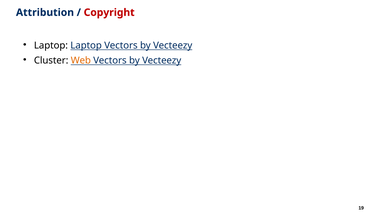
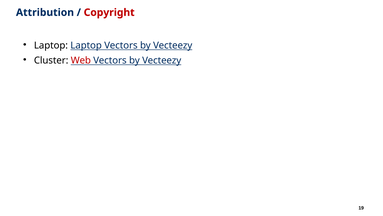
Web colour: orange -> red (81, 60)
